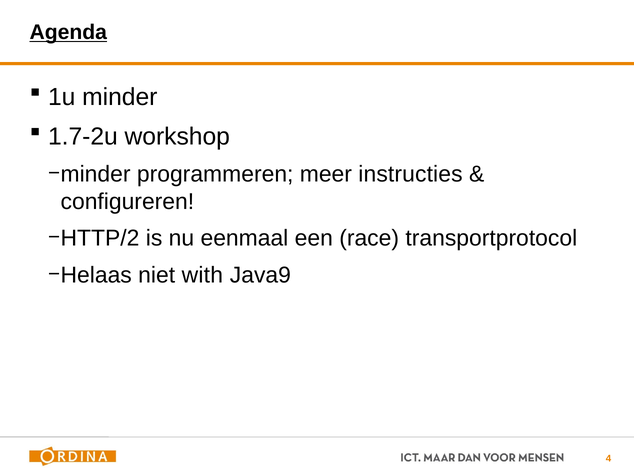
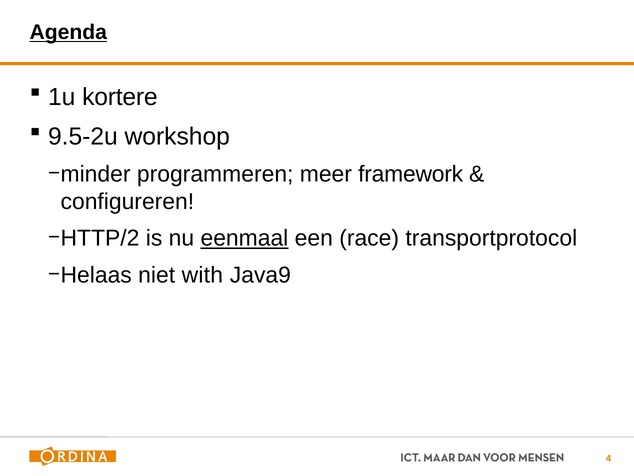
minder: minder -> kortere (120, 97)
1.7-2u: 1.7-2u -> 9.5-2u (83, 136)
instructies: instructies -> framework (411, 174)
eenmaal underline: none -> present (244, 238)
